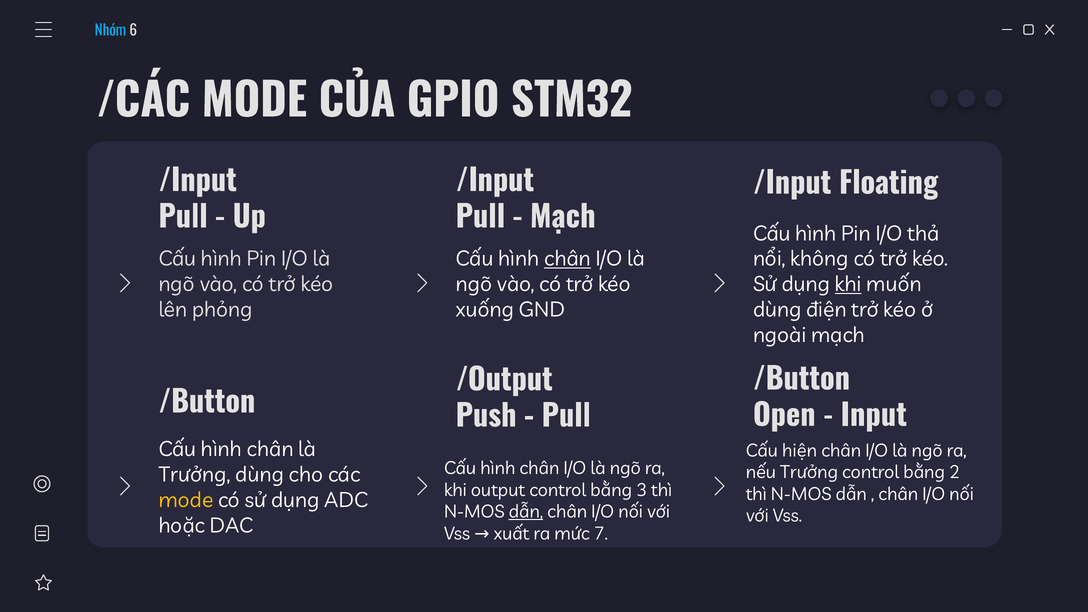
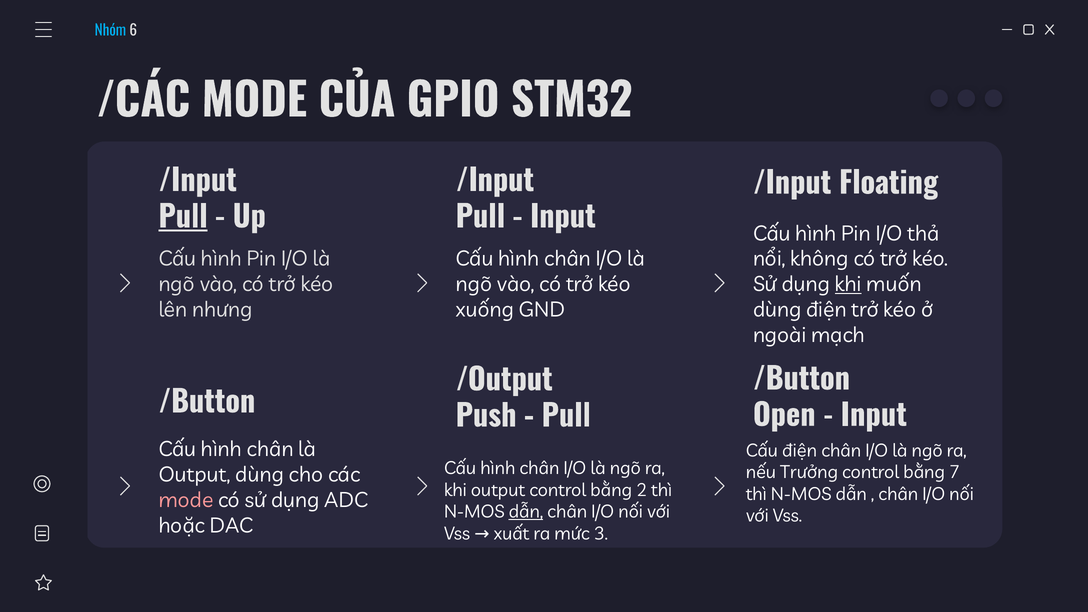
Pull underline: none -> present (183, 217)
Mạch: Mạch -> Input (563, 217)
chân underline: present -> none (568, 259)
phỏng: phỏng -> nhưng (222, 310)
Cấu hiện: hiện -> điện (800, 451)
2: 2 -> 7 (955, 472)
Trưởng: Trưởng -> Output (195, 475)
3: 3 -> 2 (642, 490)
mode colour: yellow -> pink (186, 500)
7: 7 -> 3 (601, 534)
